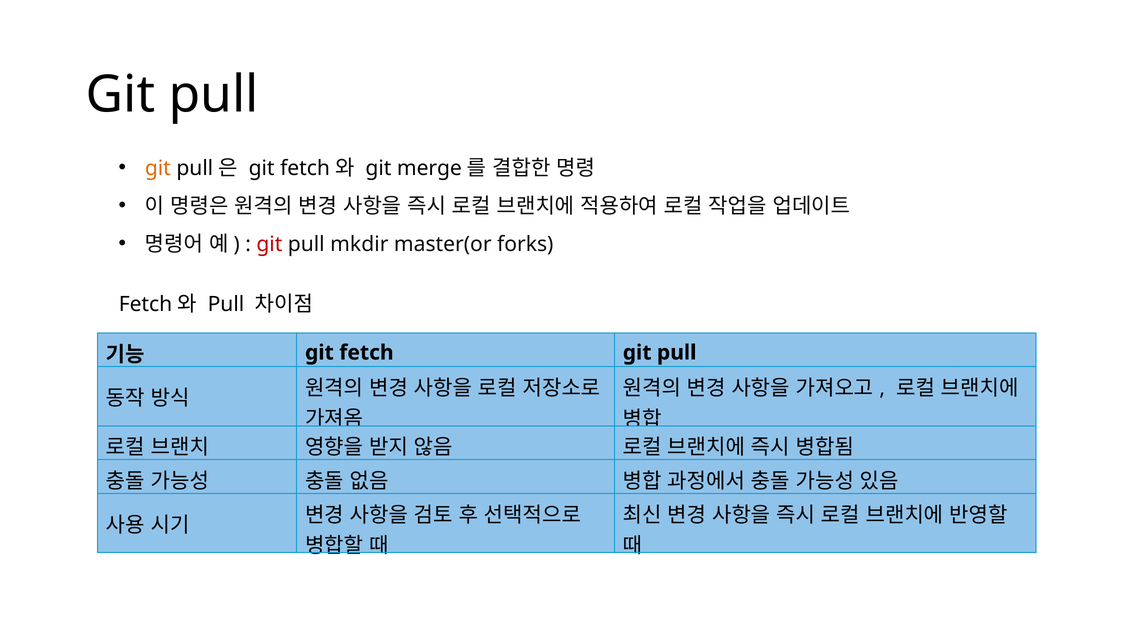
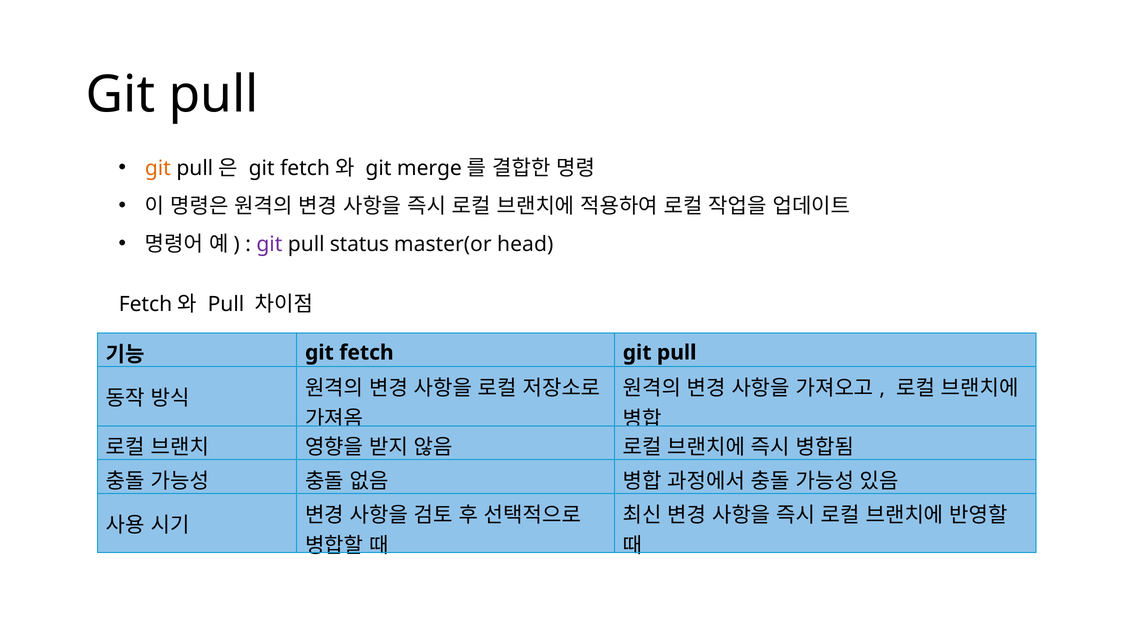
git colour: red -> purple (269, 244)
mkdir: mkdir -> status (359, 244)
forks: forks -> head (525, 244)
